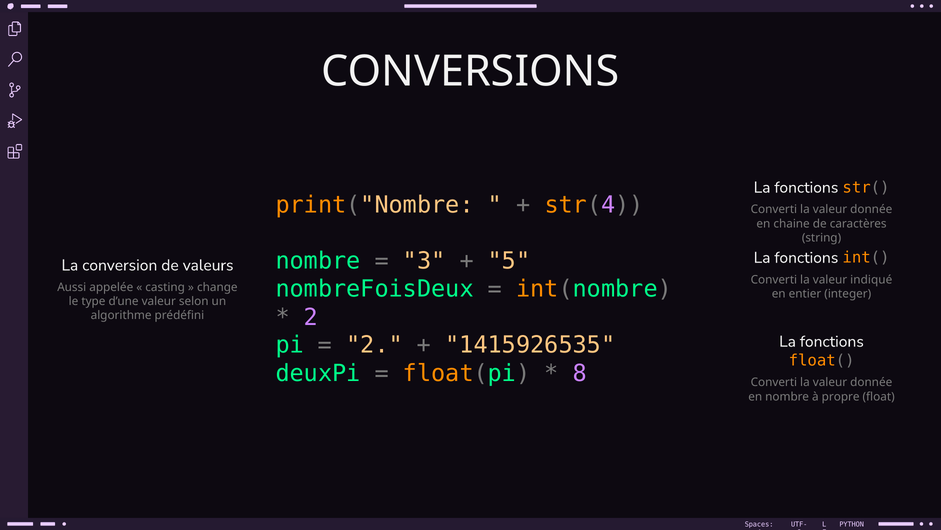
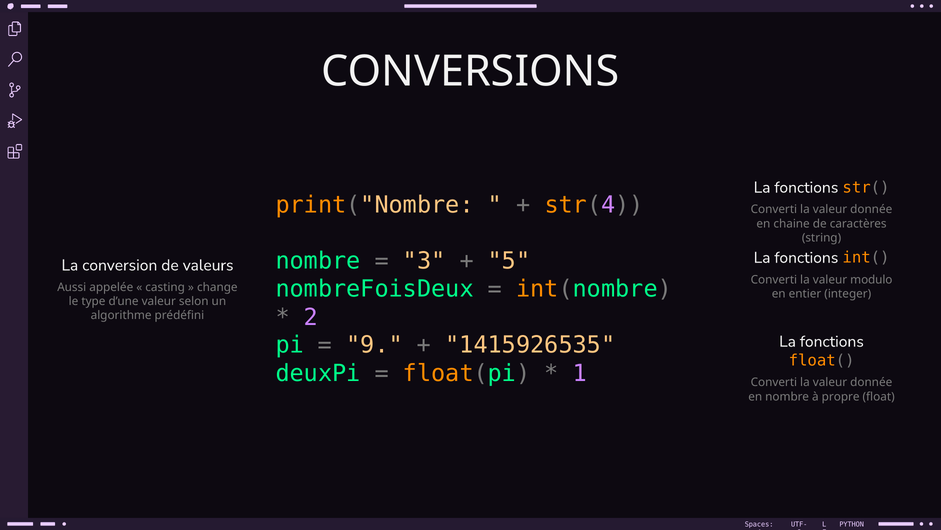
indiqué: indiqué -> modulo (871, 279)
2: 2 -> 9 (375, 345)
8: 8 -> 1 (580, 373)
